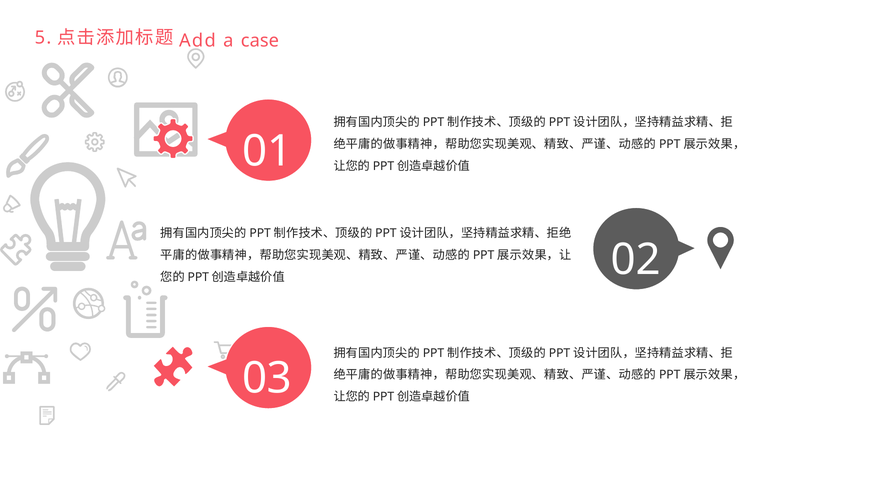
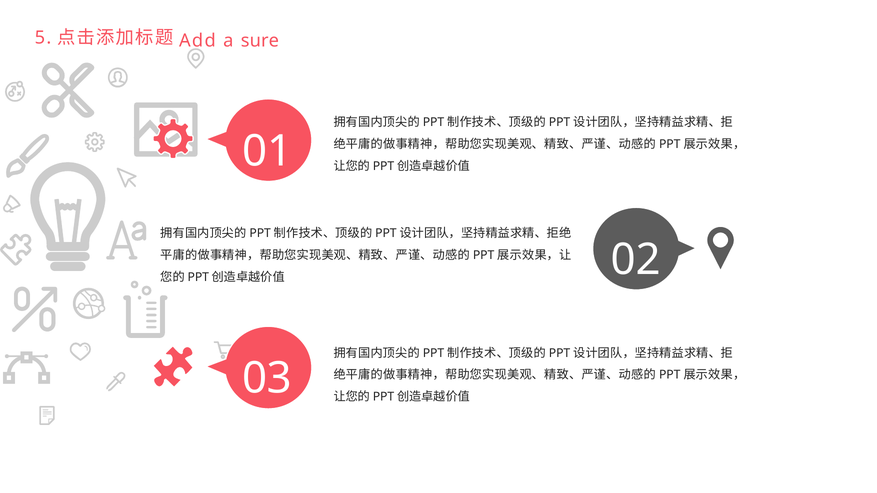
case: case -> sure (260, 41)
